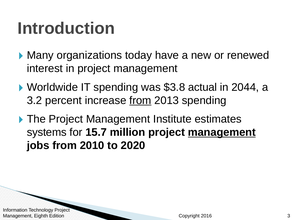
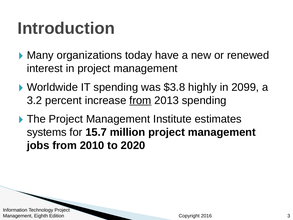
actual: actual -> highly (203, 87)
2044: 2044 -> 2099 (245, 87)
management underline: present -> none (222, 132)
